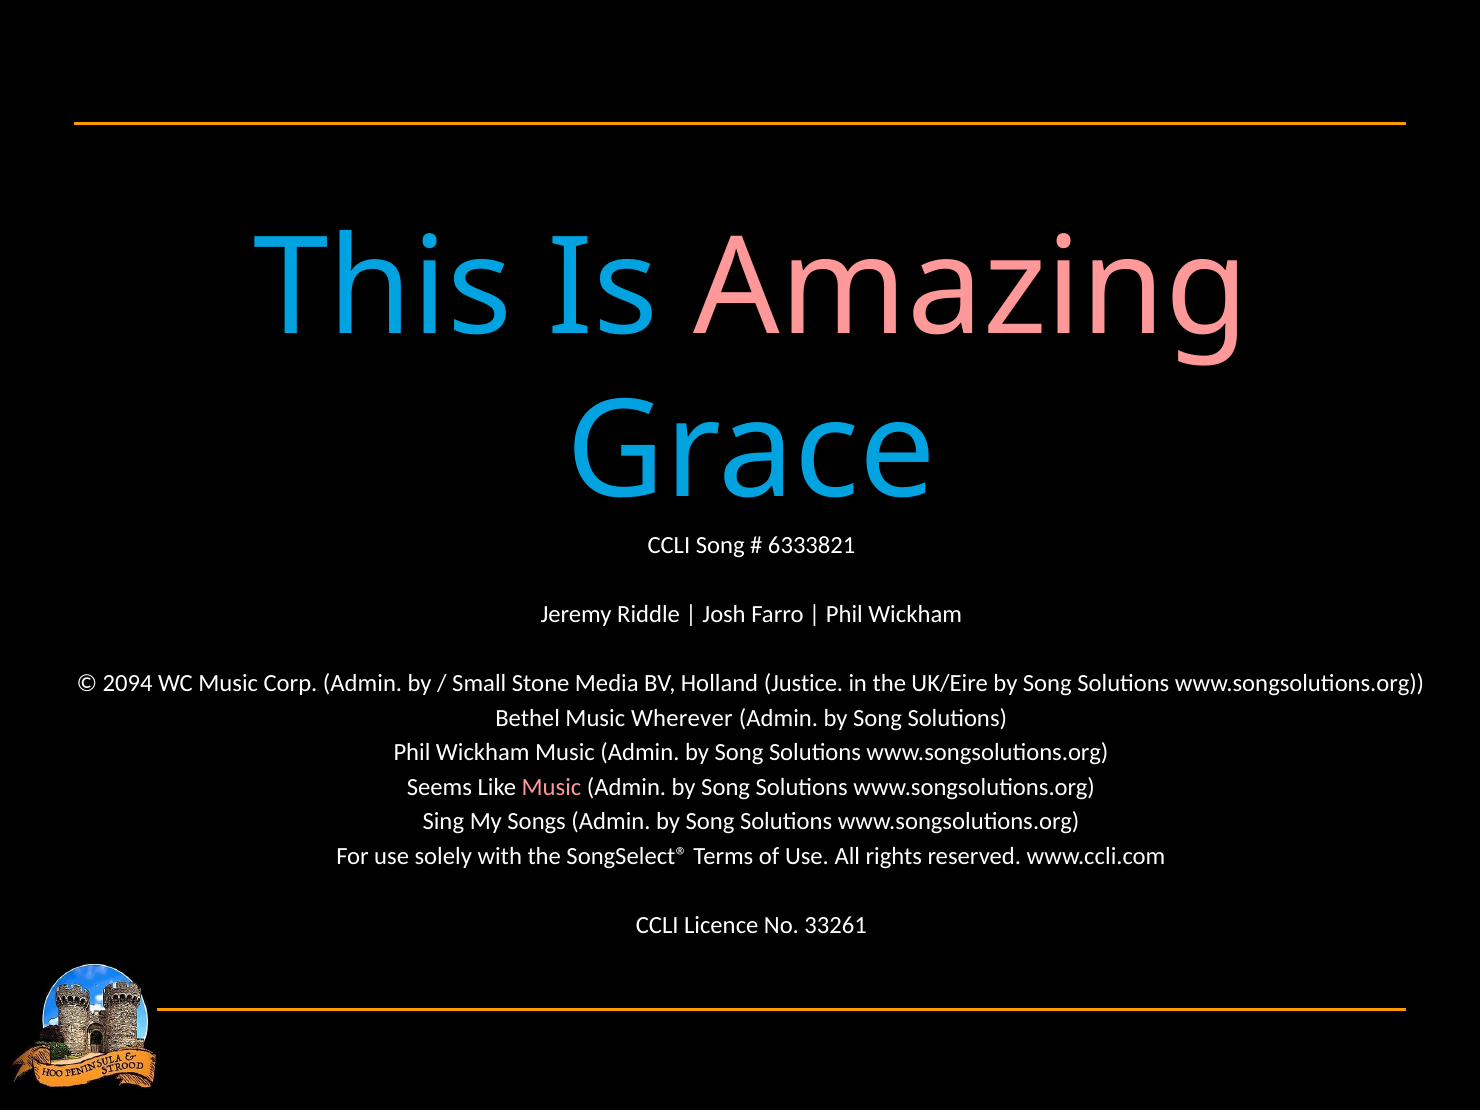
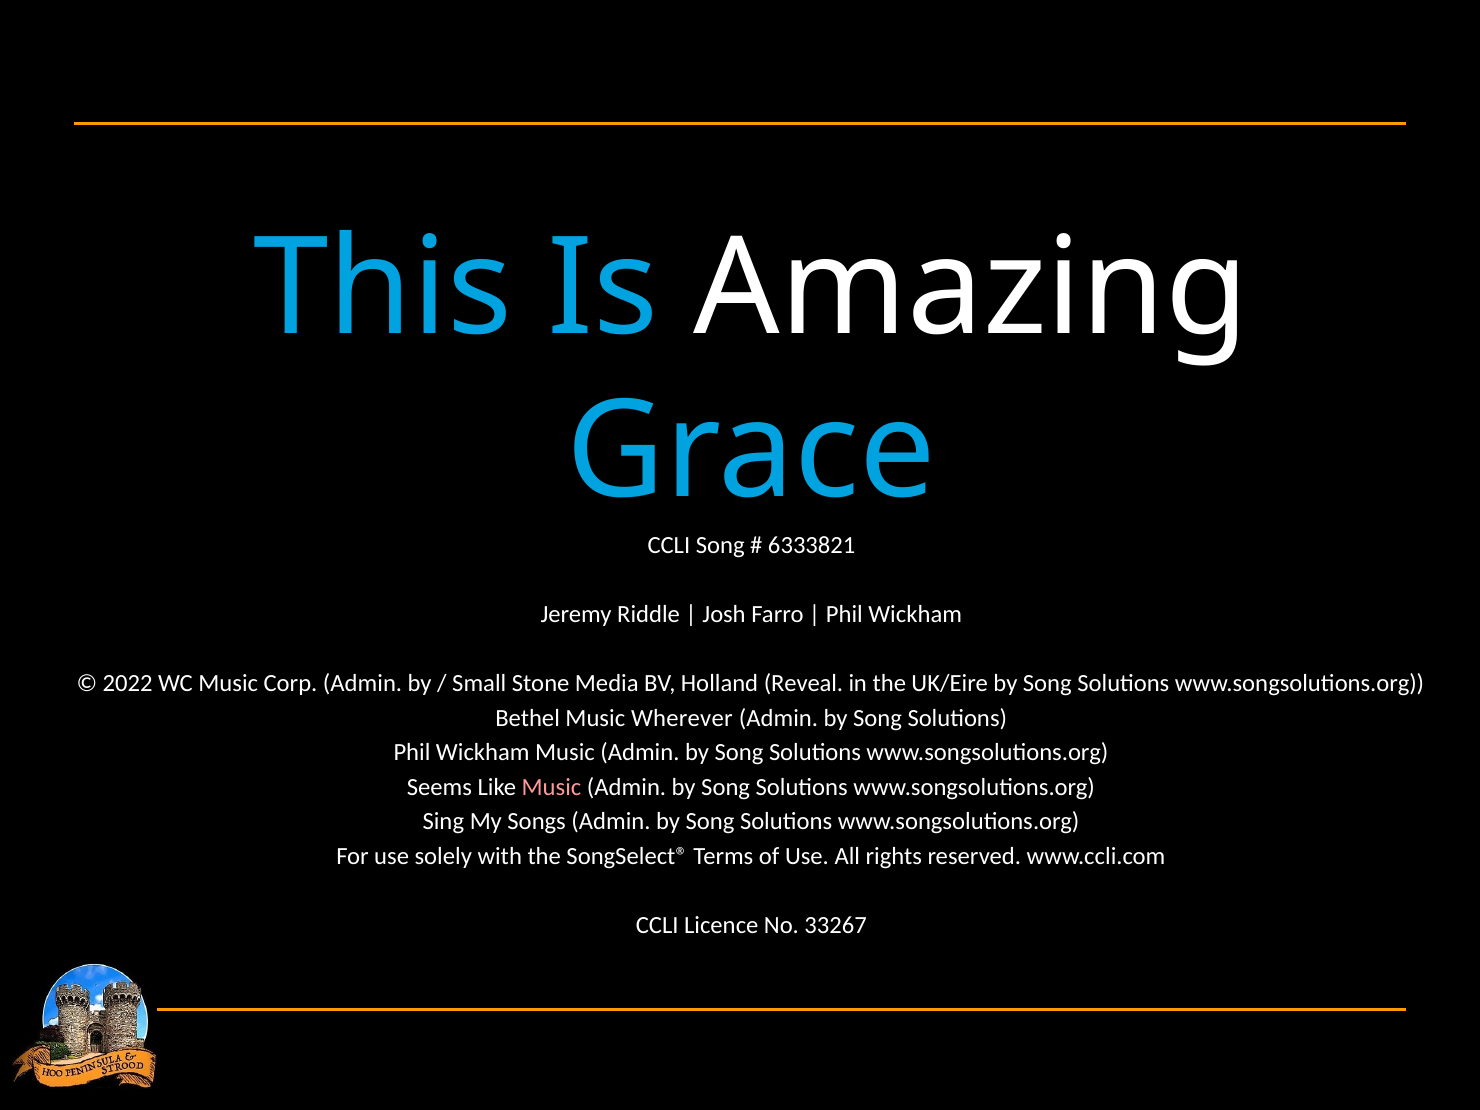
Amazing colour: pink -> white (971, 289)
2094: 2094 -> 2022 (128, 684)
Justice: Justice -> Reveal (803, 684)
33261: 33261 -> 33267 (836, 925)
